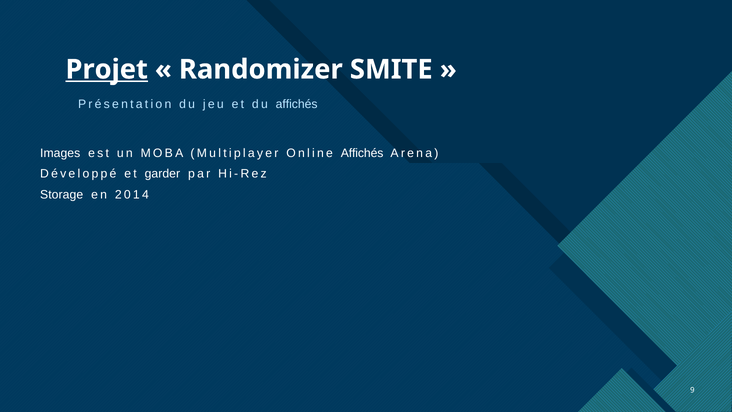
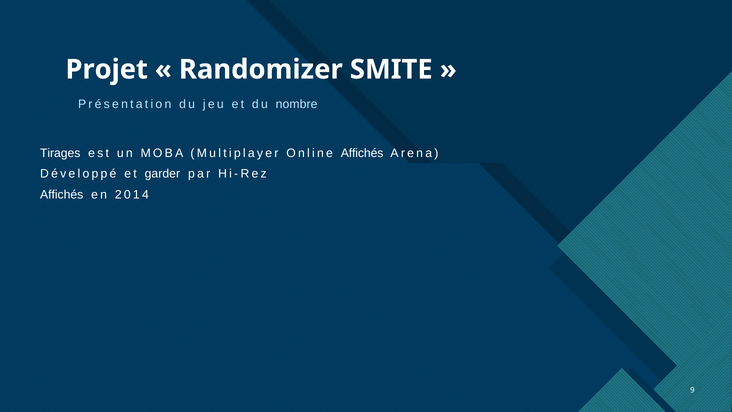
Projet underline: present -> none (107, 69)
du affichés: affichés -> nombre (297, 104)
Images: Images -> Tirages (60, 153)
Storage: Storage -> Affichés (62, 195)
